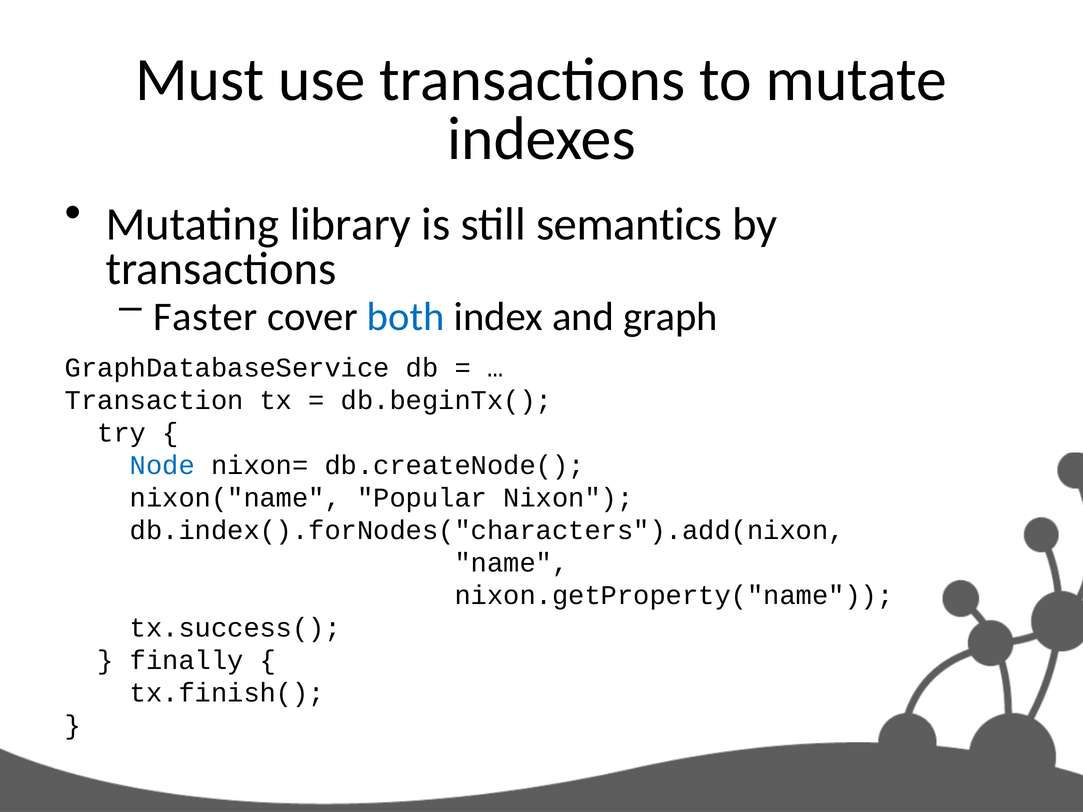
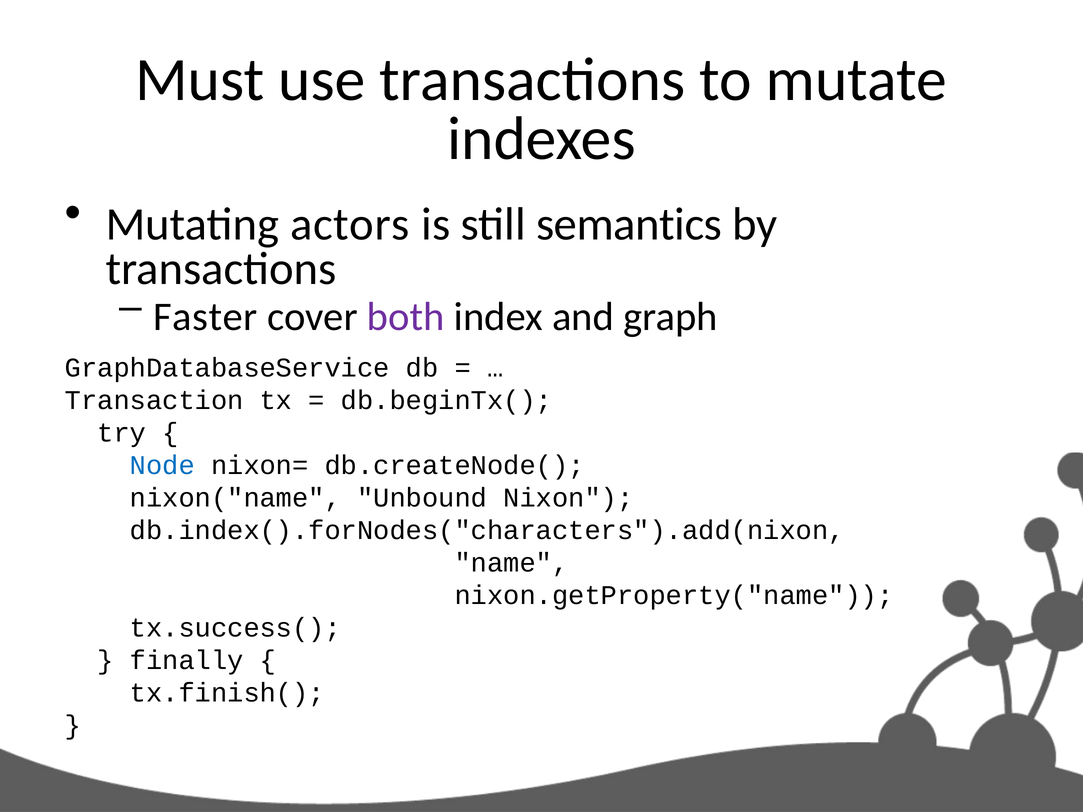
library: library -> actors (350, 224)
both colour: blue -> purple (406, 317)
Popular: Popular -> Unbound (422, 498)
